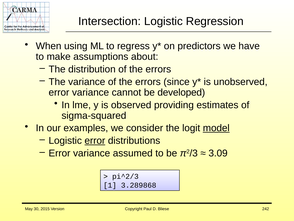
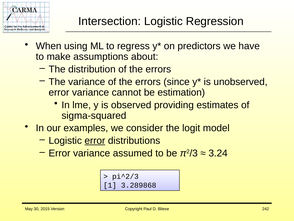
developed: developed -> estimation (181, 92)
model underline: present -> none (216, 128)
3.09: 3.09 -> 3.24 (218, 153)
